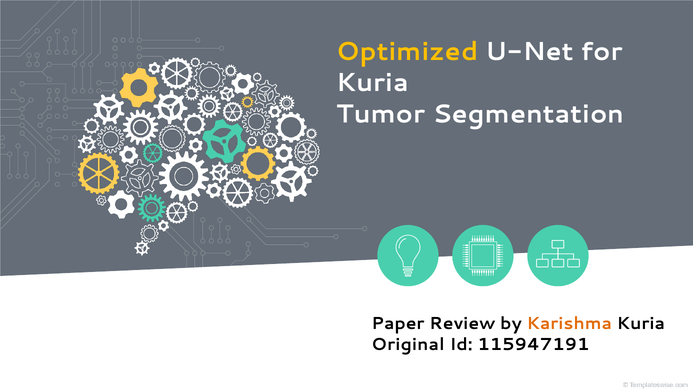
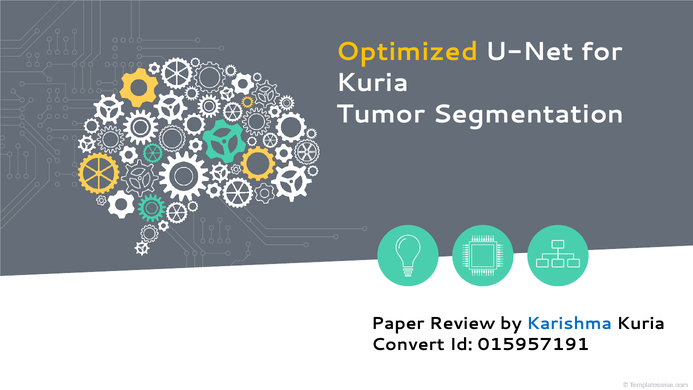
Karishma colour: orange -> blue (569, 324)
Original: Original -> Convert (408, 344)
115947191: 115947191 -> 015957191 (533, 344)
